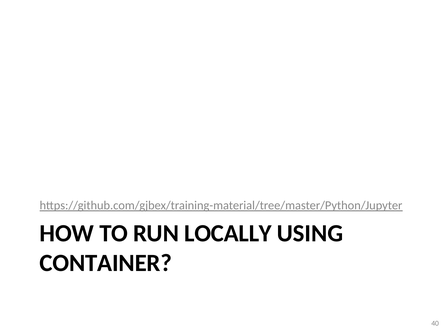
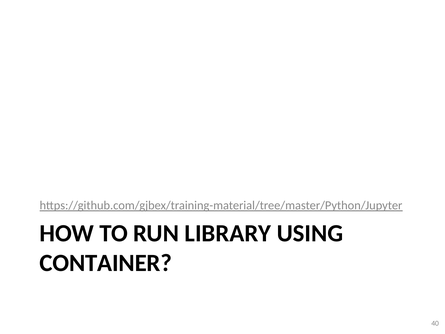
LOCALLY: LOCALLY -> LIBRARY (228, 233)
